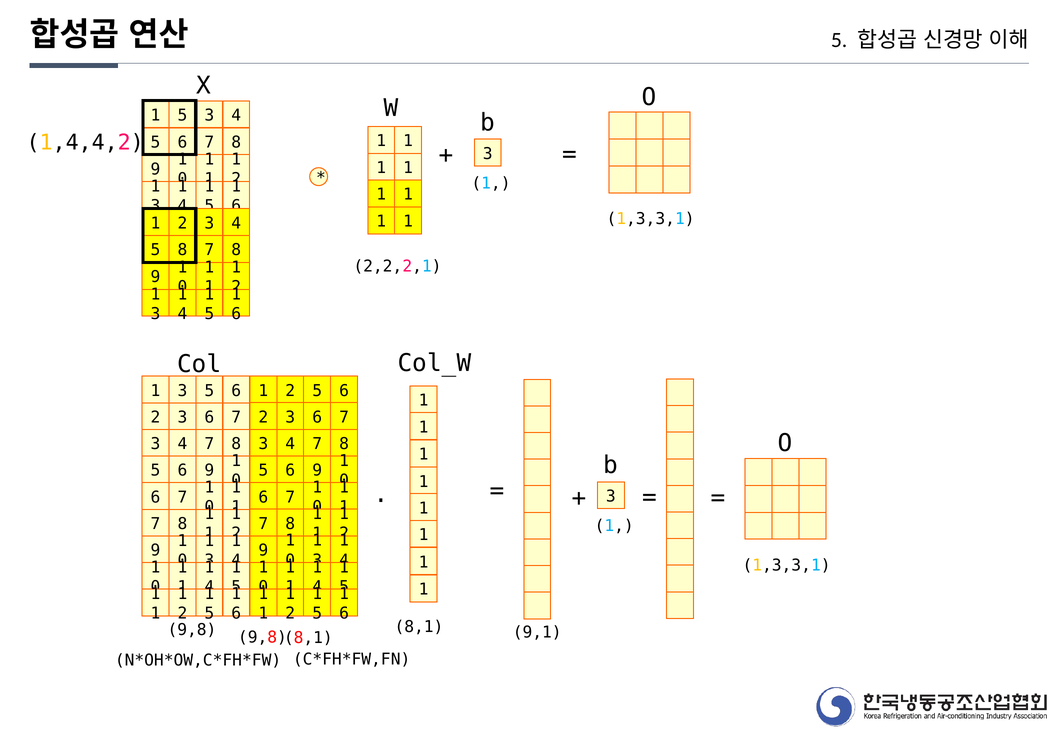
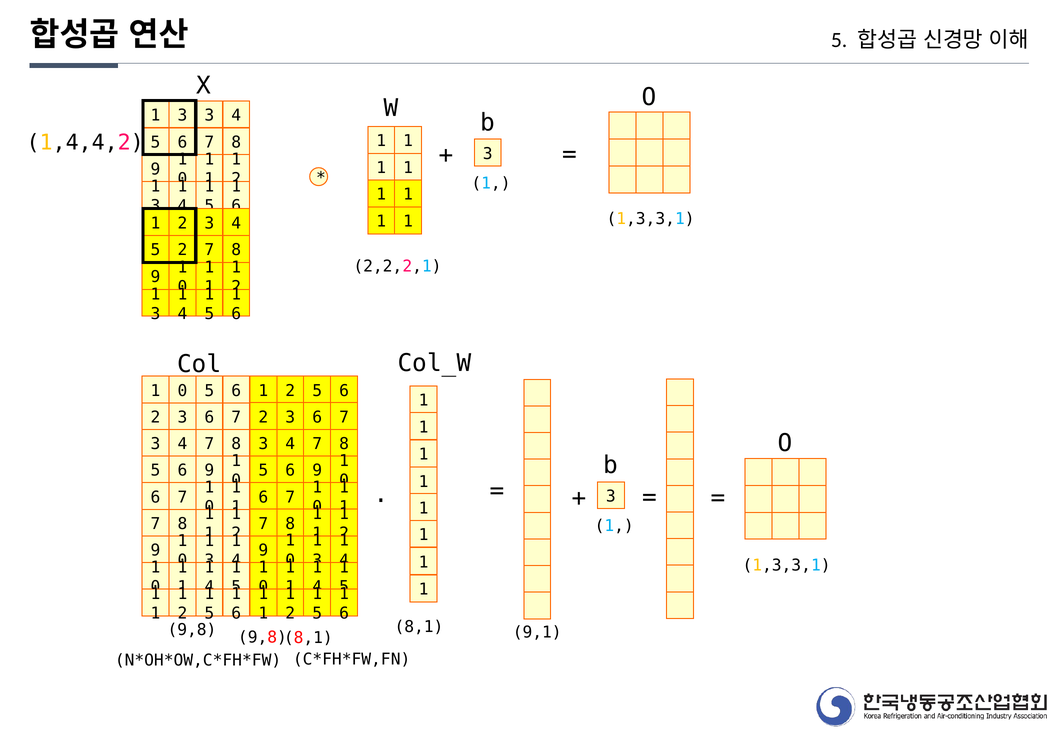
5: 5 -> 3 (182, 115)
5 8: 8 -> 2 (182, 250)
3: 3 -> 0 (182, 390)
